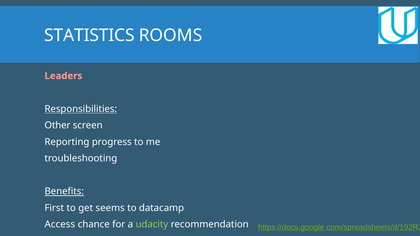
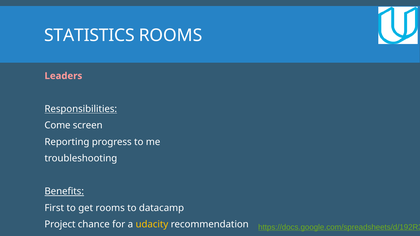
Other: Other -> Come (57, 126)
get seems: seems -> rooms (110, 208)
Access: Access -> Project (60, 225)
udacity colour: light green -> yellow (152, 225)
